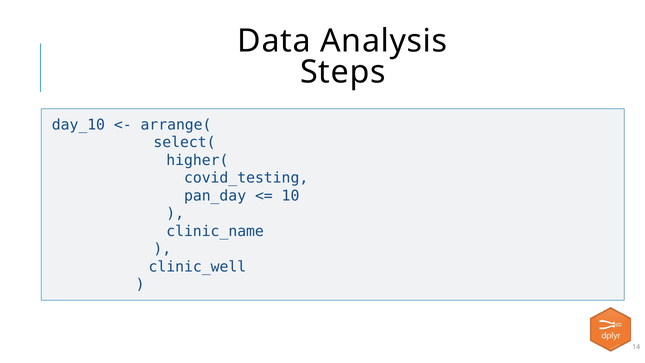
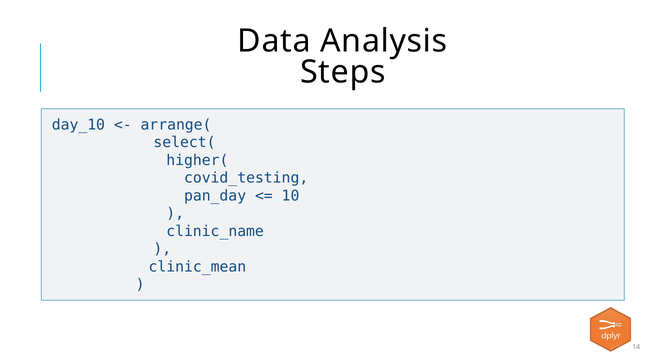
clinic_well: clinic_well -> clinic_mean (197, 267)
